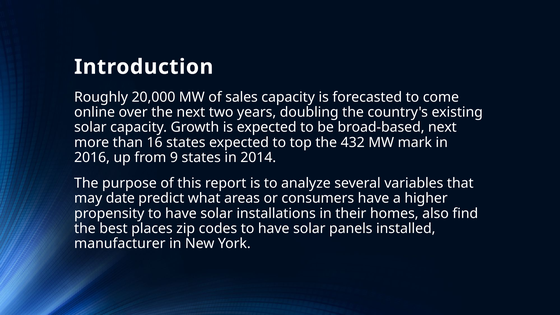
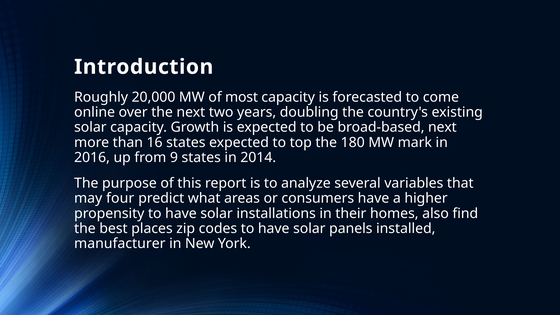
sales: sales -> most (242, 97)
432: 432 -> 180 (353, 142)
date: date -> four (120, 198)
